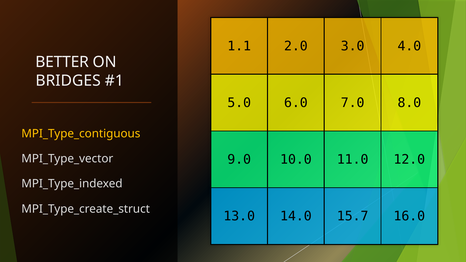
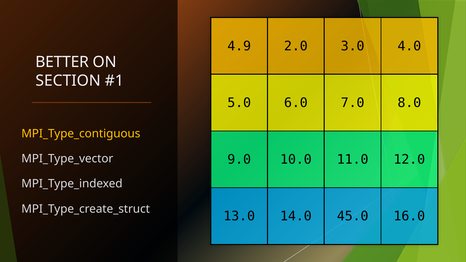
1.1: 1.1 -> 4.9 (239, 46)
BRIDGES: BRIDGES -> SECTION (68, 81)
15.7: 15.7 -> 45.0 (353, 216)
